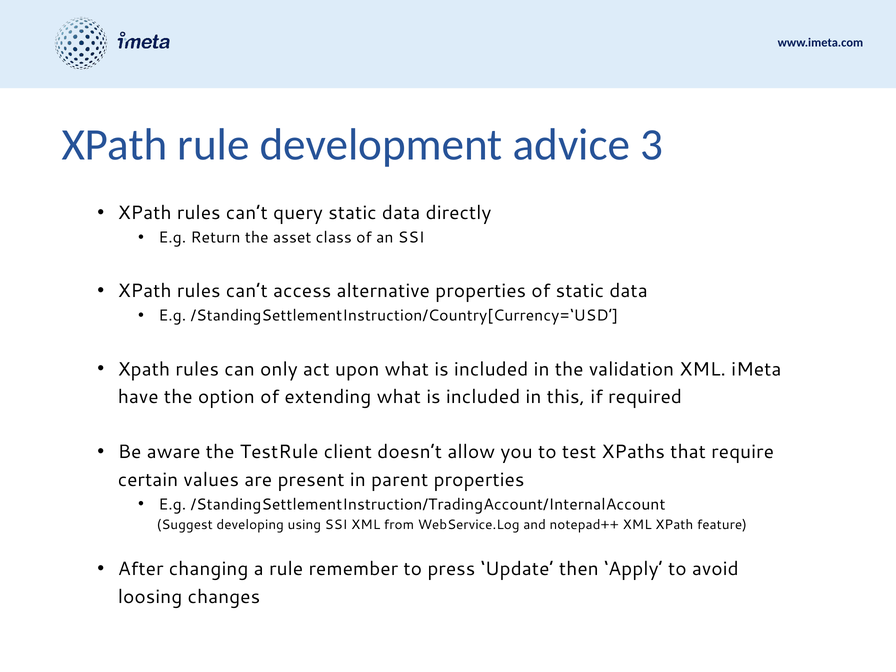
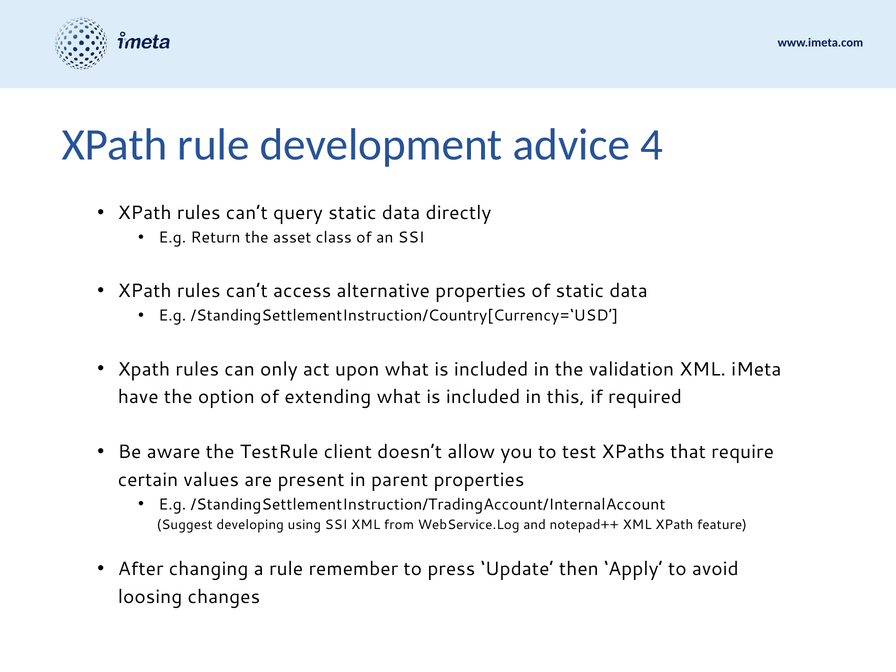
3: 3 -> 4 (652, 145)
